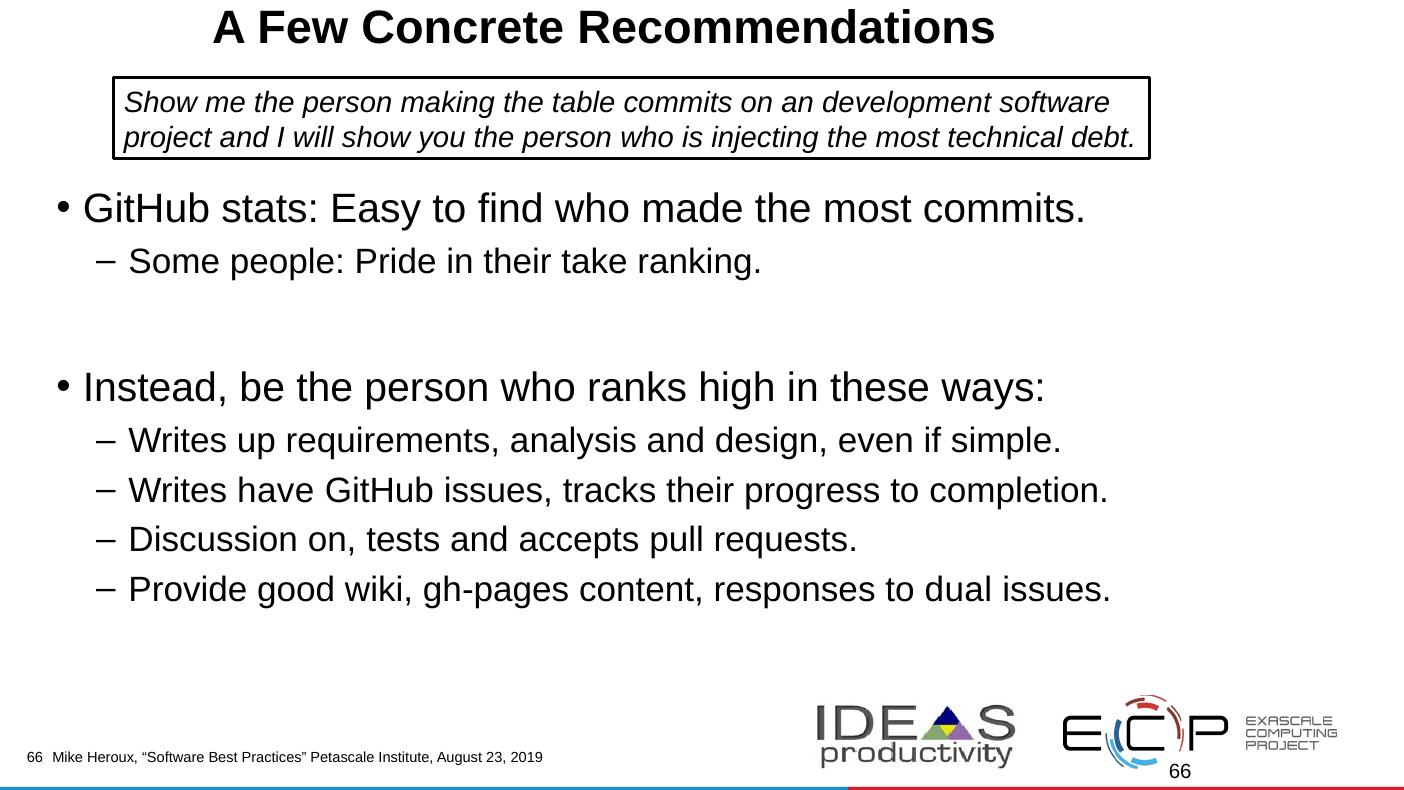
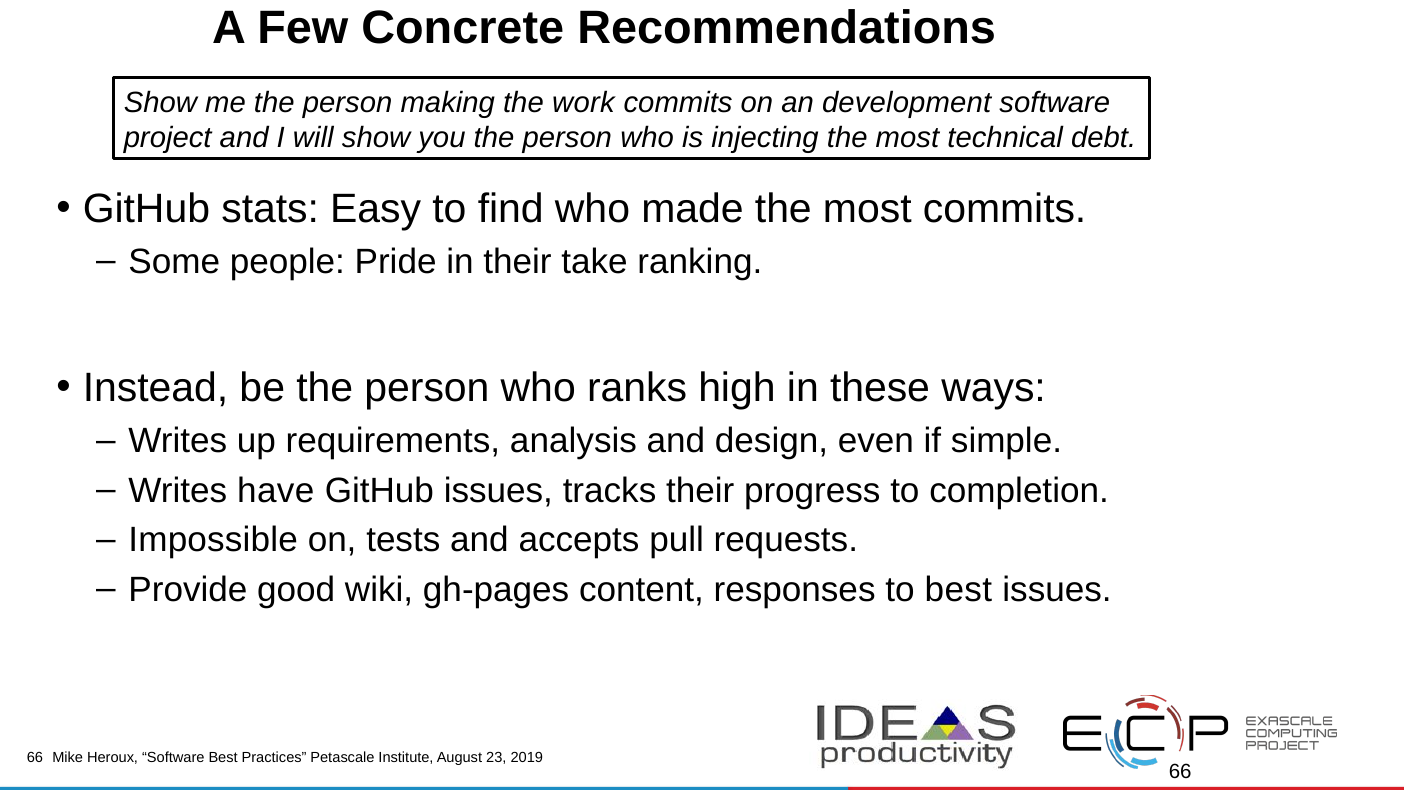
table: table -> work (583, 103)
Discussion: Discussion -> Impossible (213, 540)
to dual: dual -> best (958, 590)
